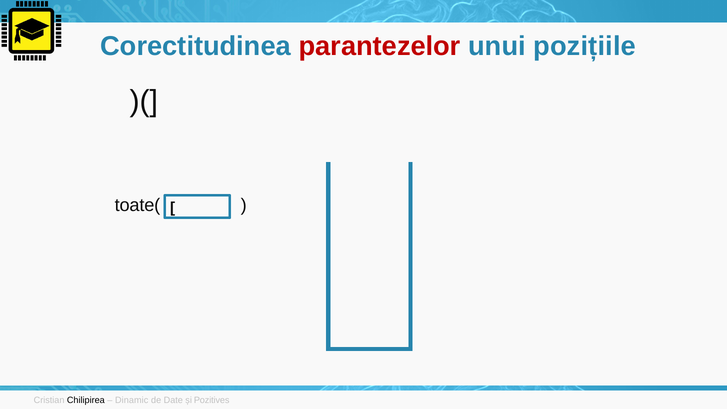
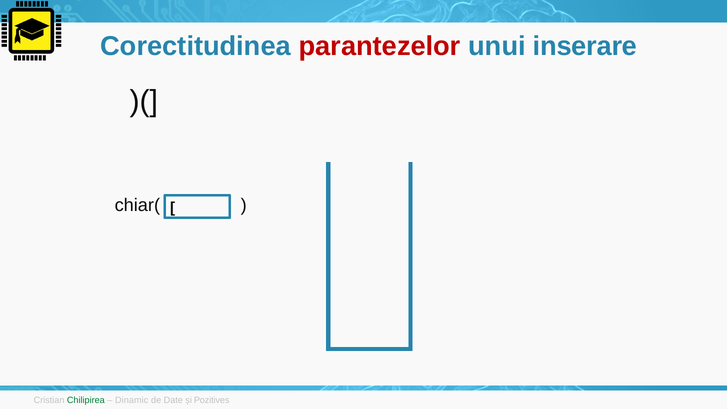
pozițiile: pozițiile -> inserare (585, 46)
toate(: toate( -> chiar( (137, 205)
Chilipirea colour: black -> green (86, 400)
